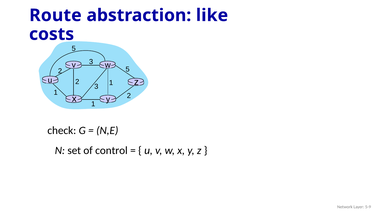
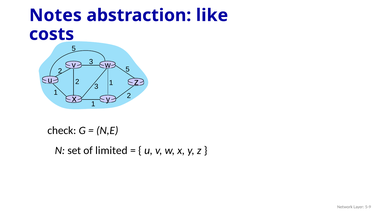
Route: Route -> Notes (55, 15)
control: control -> limited (111, 151)
